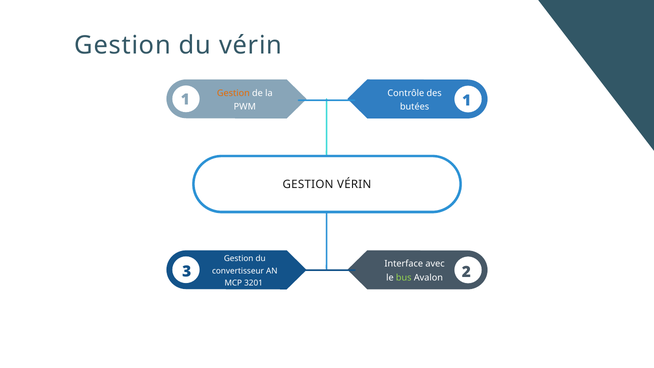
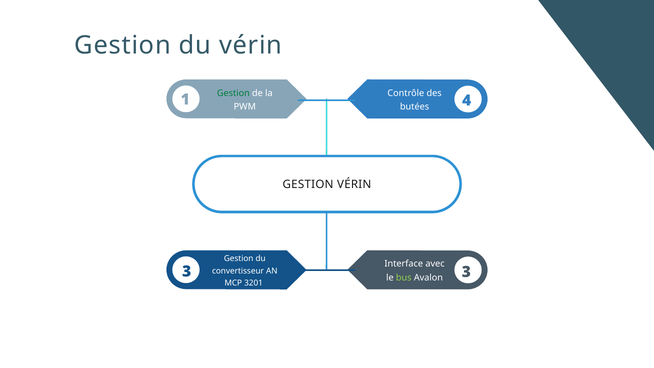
Gestion colour: orange -> green (233, 93)
1 1: 1 -> 4 (467, 101)
3 2: 2 -> 3 (466, 272)
